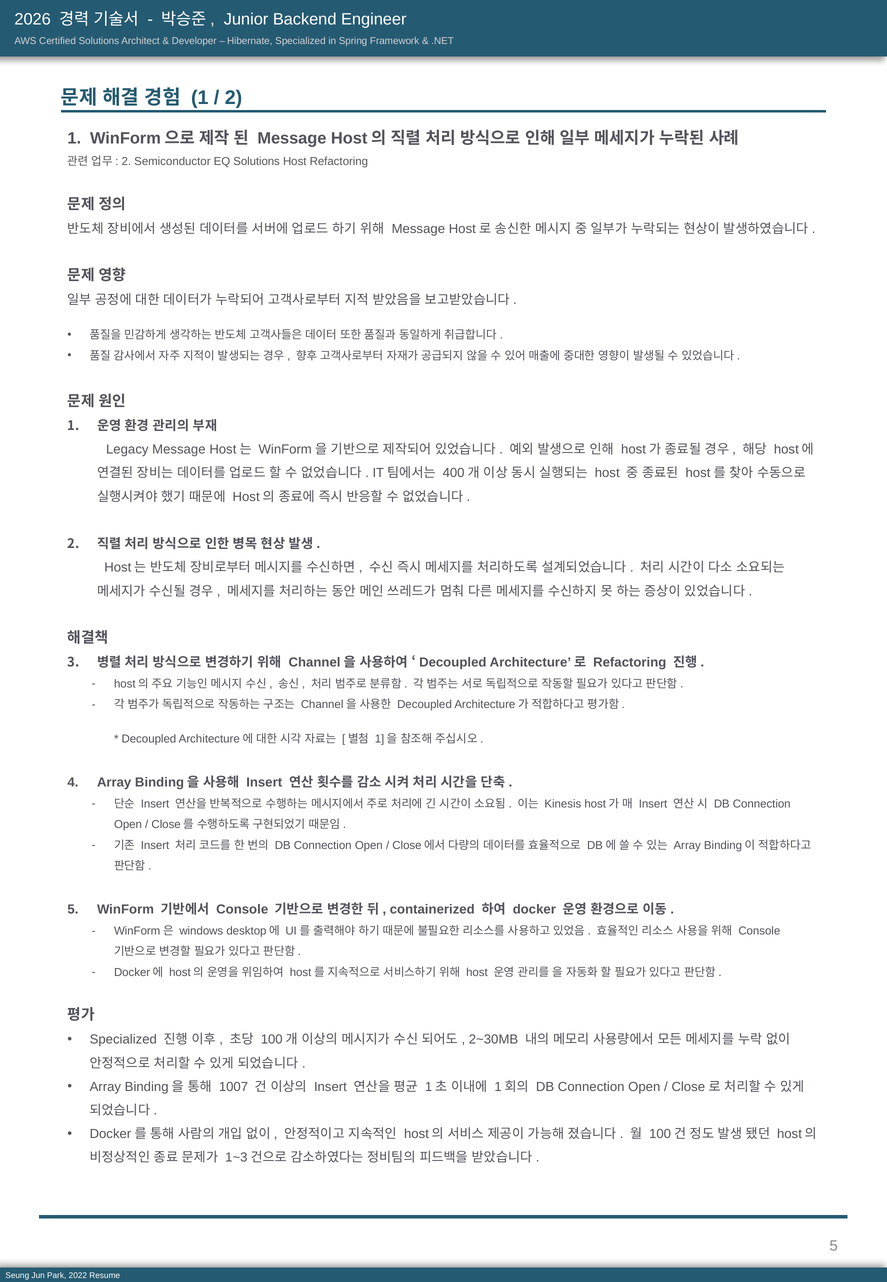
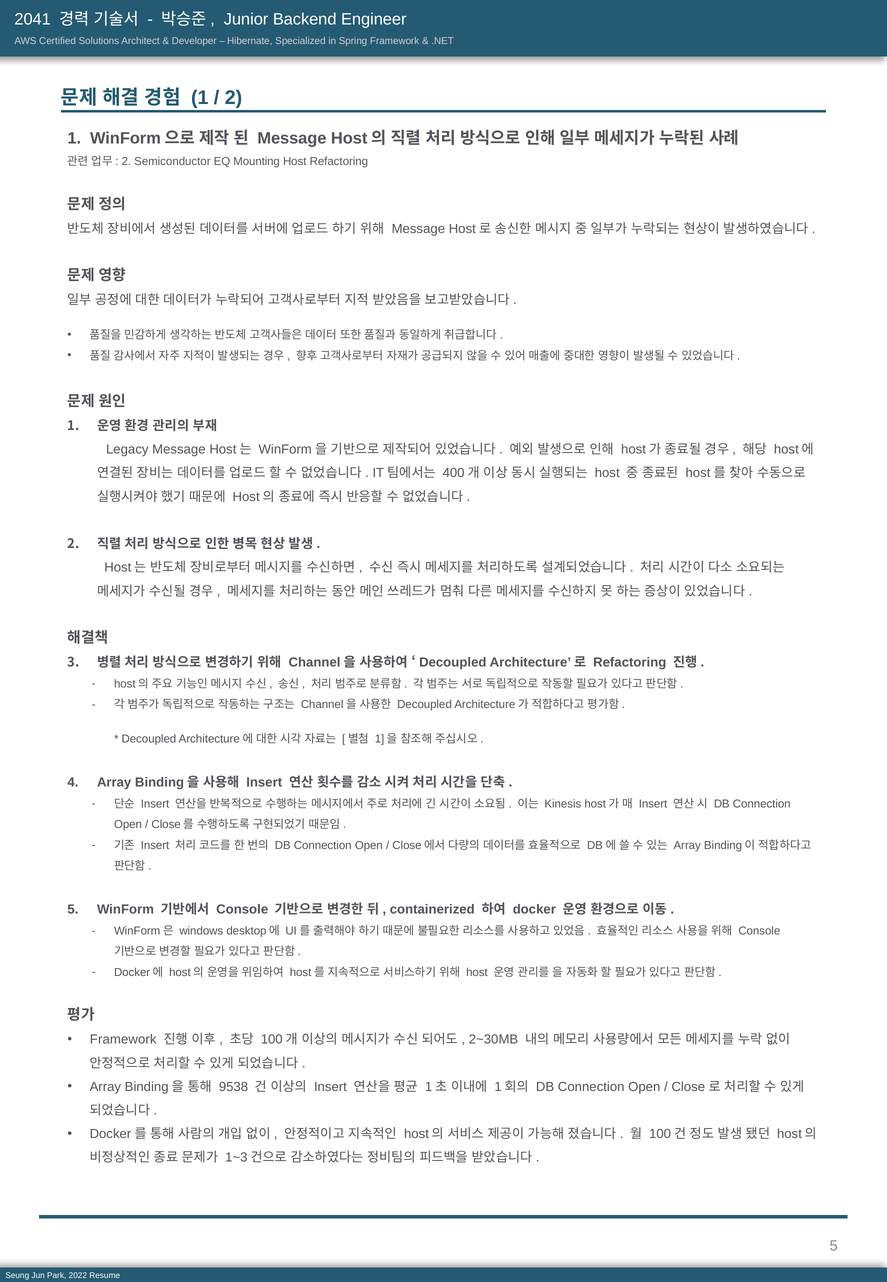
2026: 2026 -> 2041 (33, 19)
EQ Solutions: Solutions -> Mounting (257, 161)
Specialized: Specialized -> Framework (123, 1039)
1007: 1007 -> 9538 (233, 1086)
